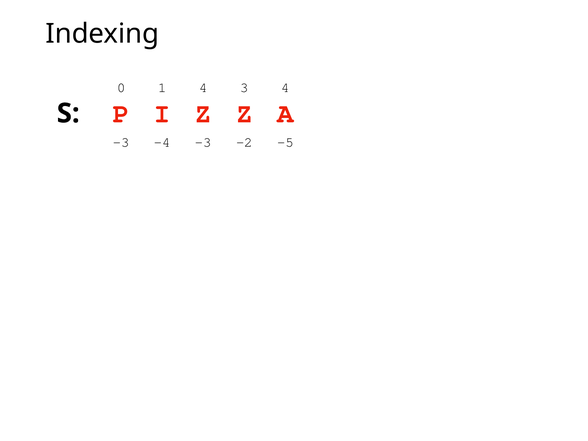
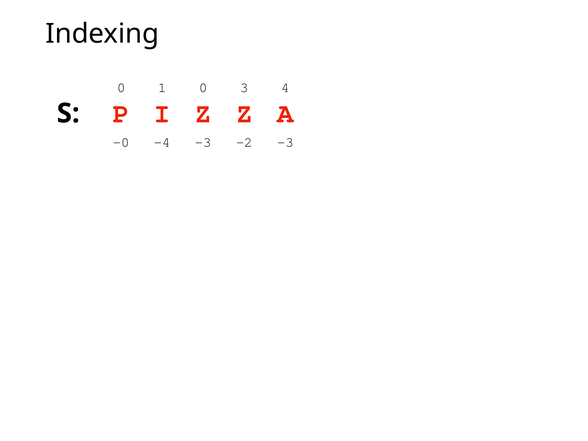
1 4: 4 -> 0 (203, 88)
-3: -3 -> -0 (121, 142)
-2 -5: -5 -> -3 (285, 142)
